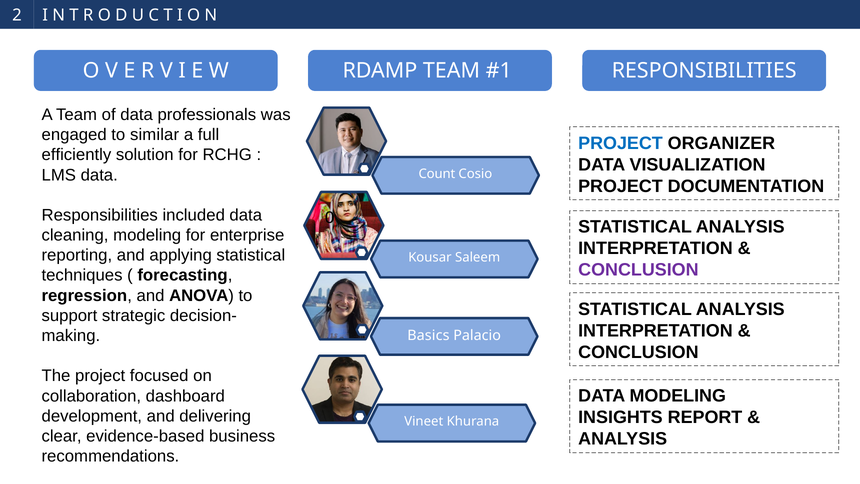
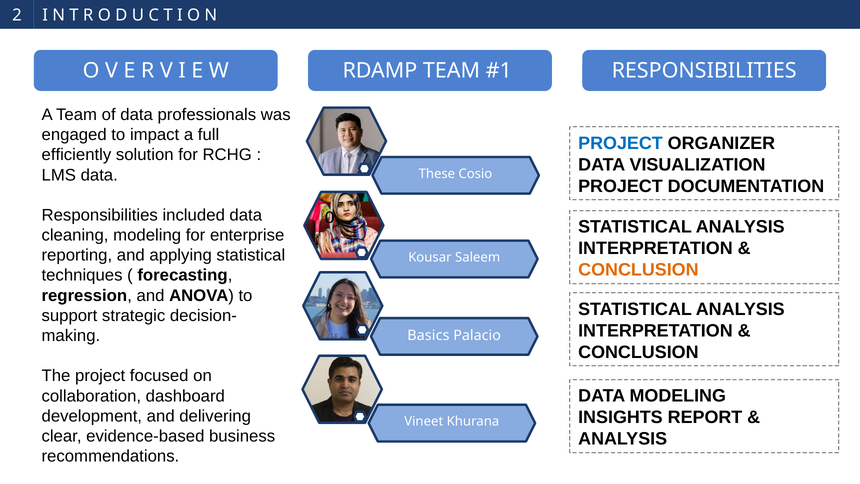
similar: similar -> impact (155, 135)
Count: Count -> These (437, 174)
CONCLUSION colour: purple -> orange (638, 270)
